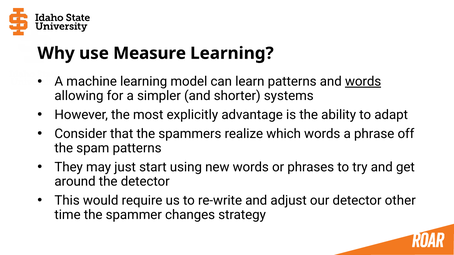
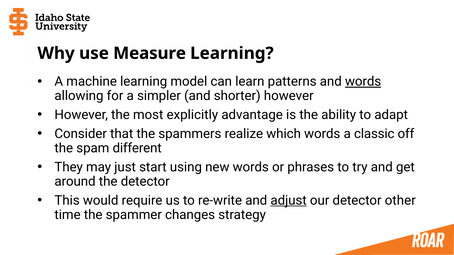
shorter systems: systems -> however (289, 96)
phrase: phrase -> classic (374, 134)
spam patterns: patterns -> different (137, 148)
adjust underline: none -> present (289, 201)
